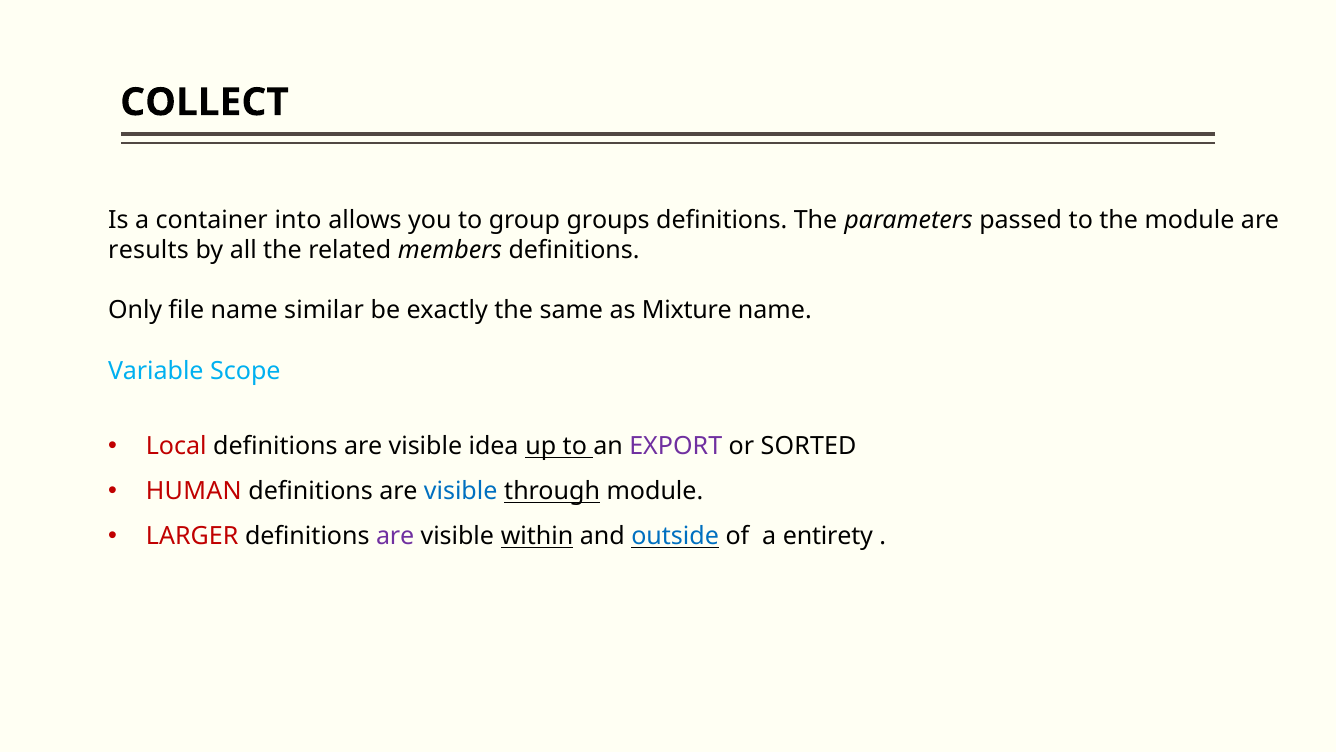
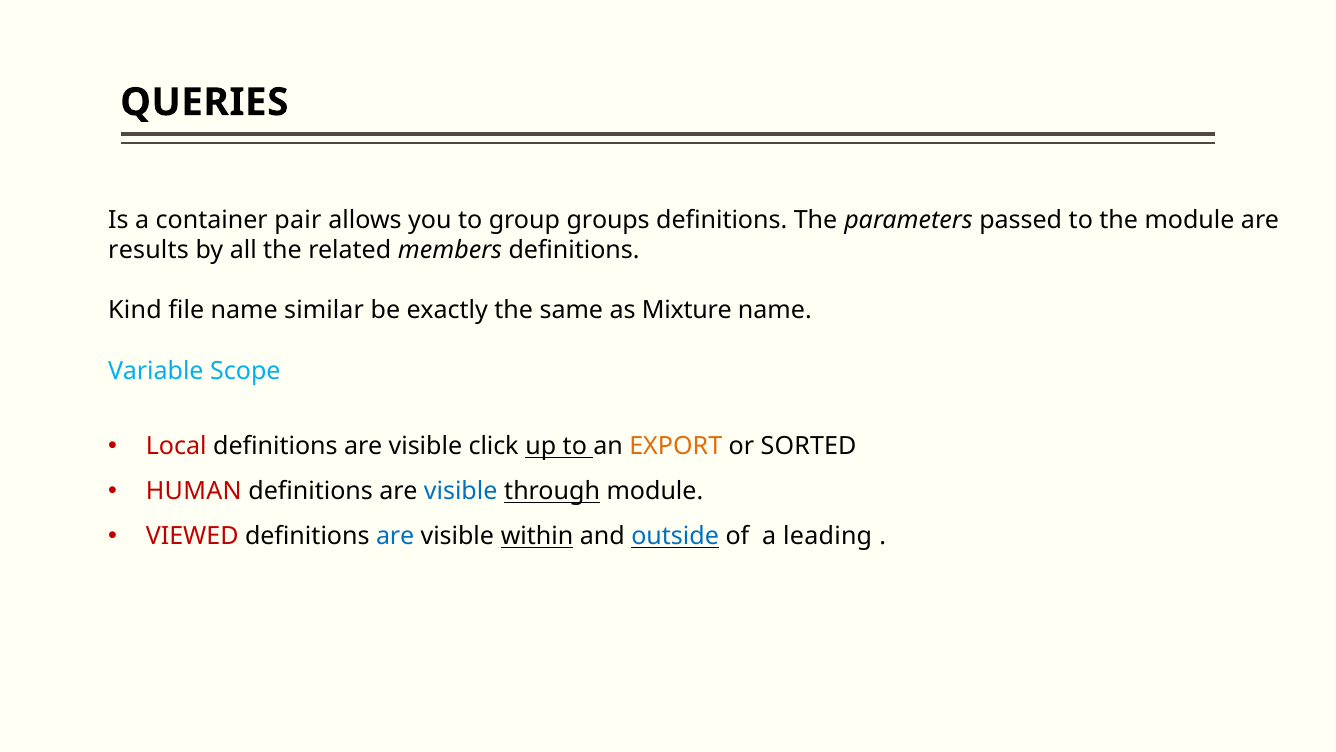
COLLECT: COLLECT -> QUERIES (204, 102)
into: into -> pair (298, 220)
Only: Only -> Kind (135, 311)
idea: idea -> click (494, 446)
EXPORT colour: purple -> orange (676, 446)
LARGER: LARGER -> VIEWED (192, 536)
are colour: purple -> blue (395, 536)
entirety: entirety -> leading (828, 536)
